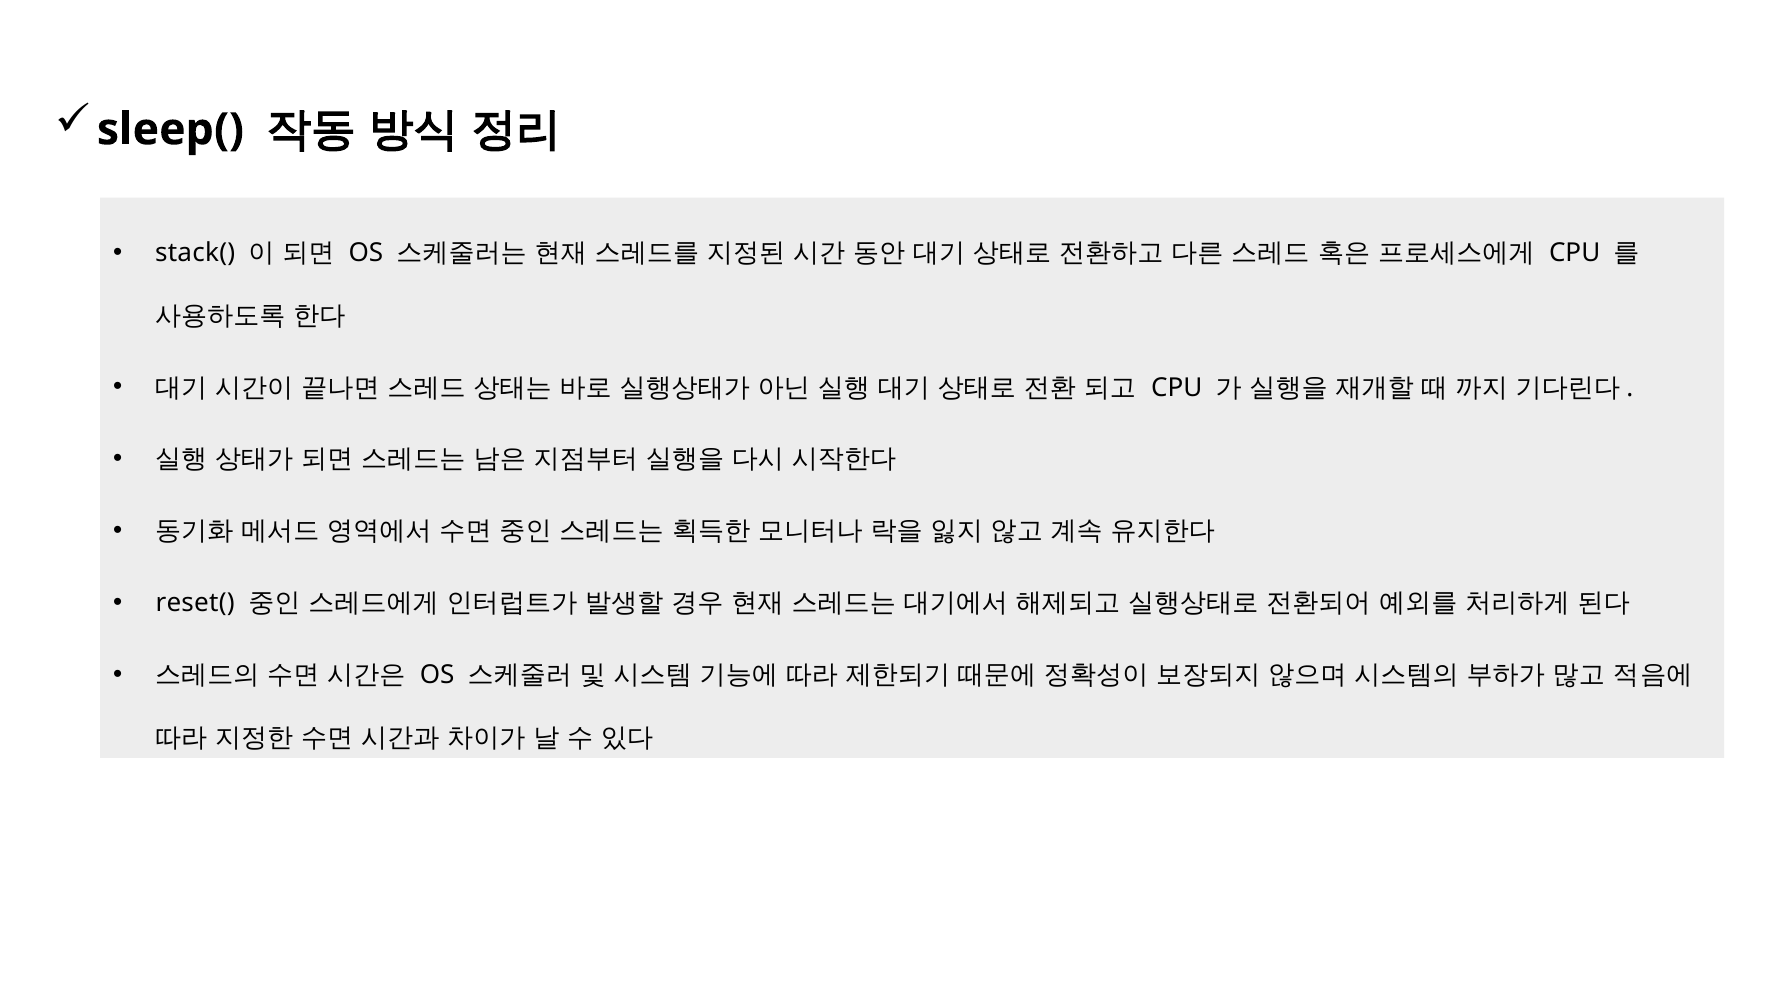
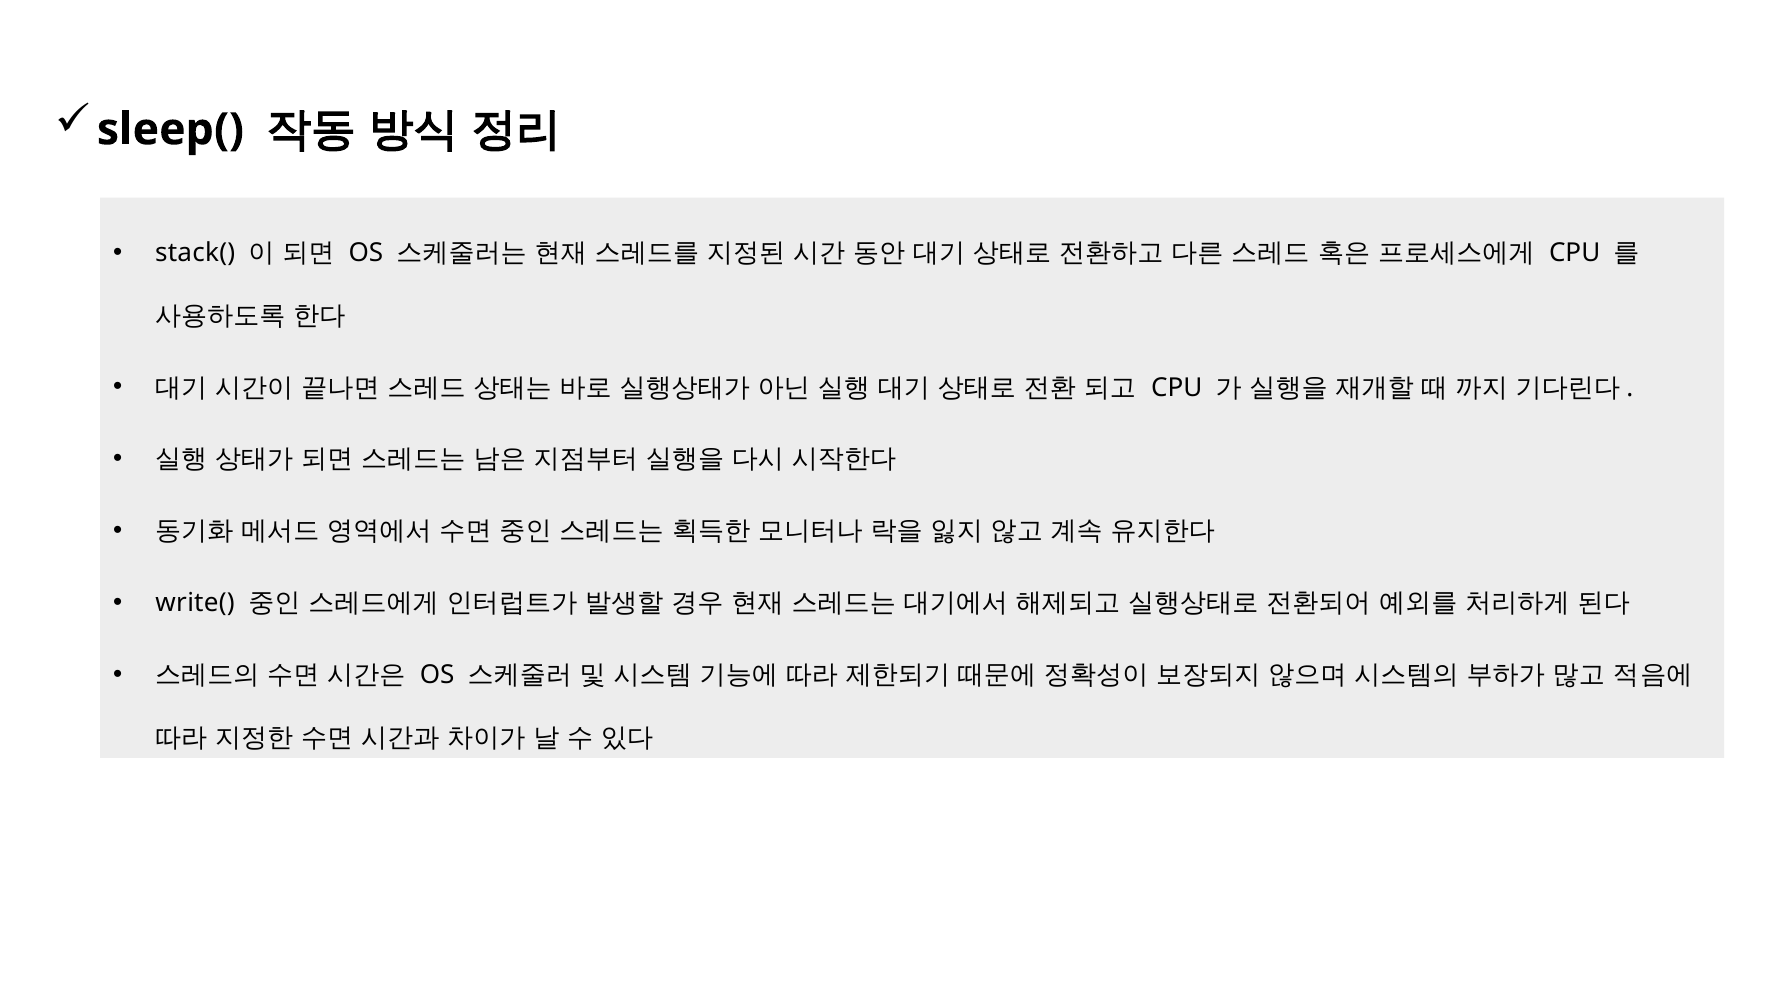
reset(: reset( -> write( (195, 603)
